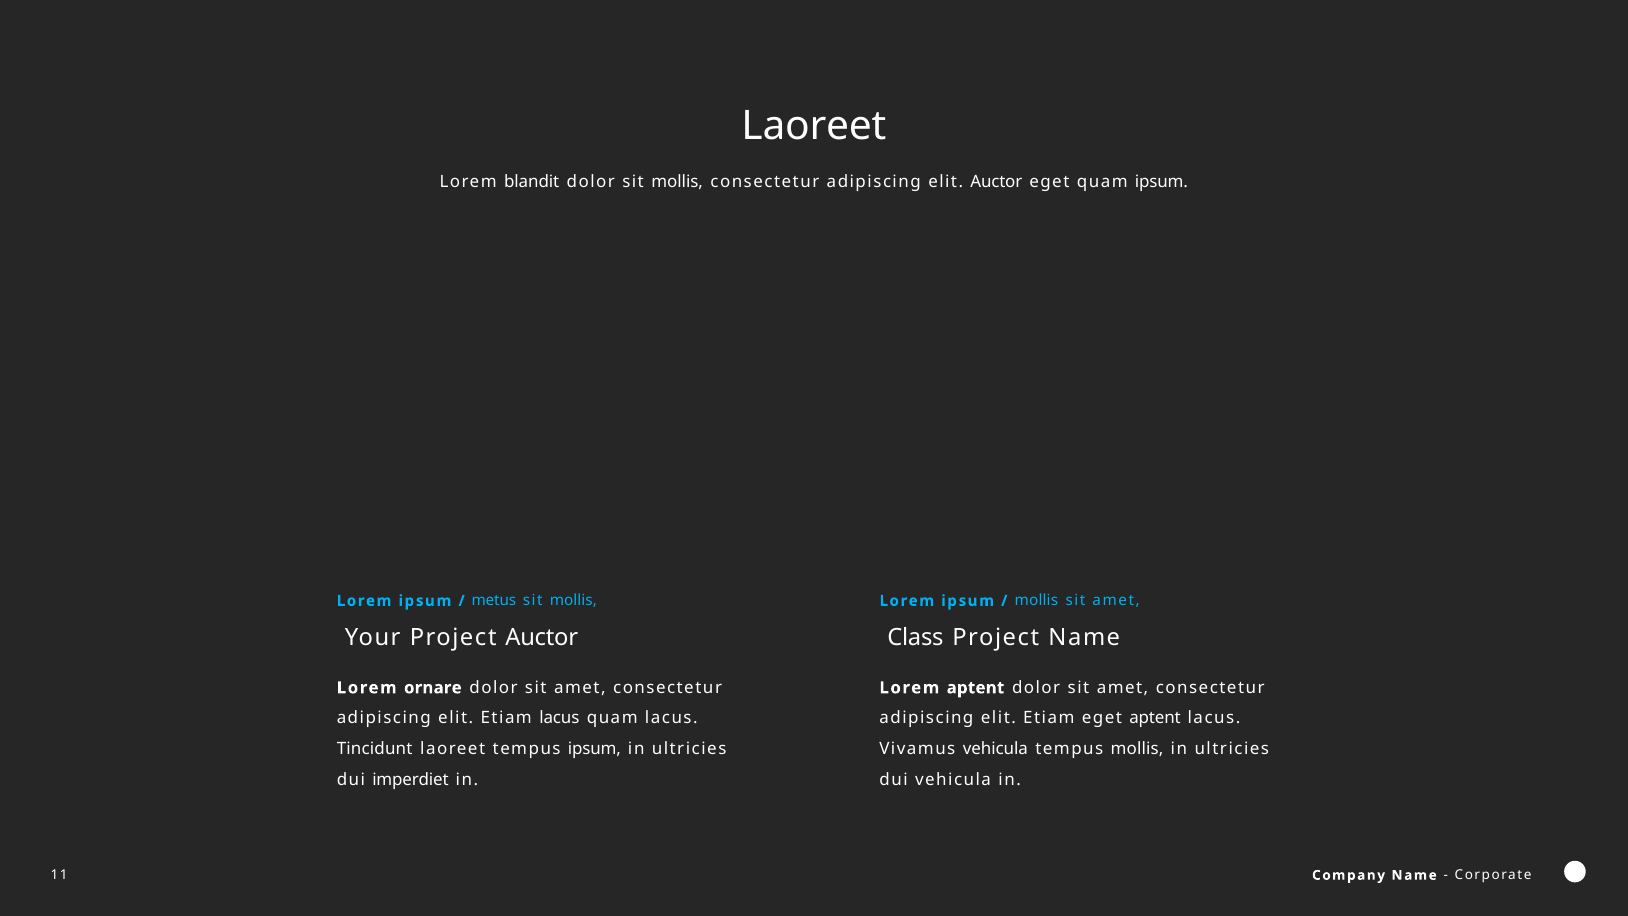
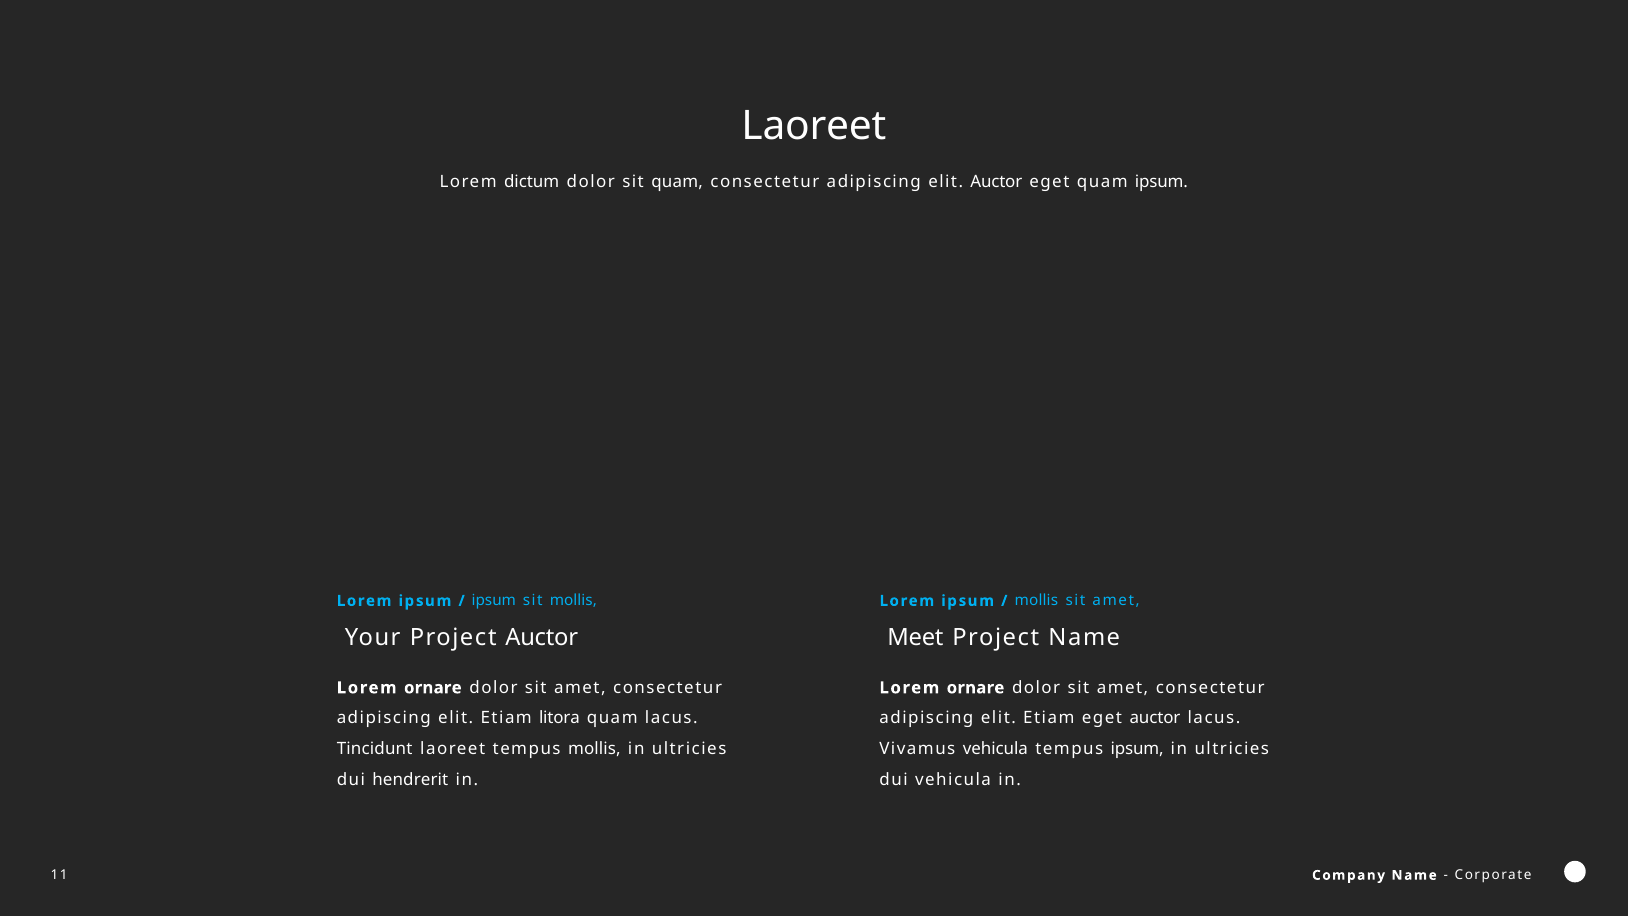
blandit: blandit -> dictum (532, 182)
dolor sit mollis: mollis -> quam (677, 182)
metus: metus -> ipsum (494, 601)
Class: Class -> Meet (915, 638)
aptent: aptent -> ornare (975, 688)
Etiam lacus: lacus -> litora (559, 718)
eget aptent: aptent -> auctor (1155, 718)
tempus ipsum: ipsum -> mollis (594, 749)
tempus mollis: mollis -> ipsum (1137, 749)
imperdiet: imperdiet -> hendrerit (410, 779)
